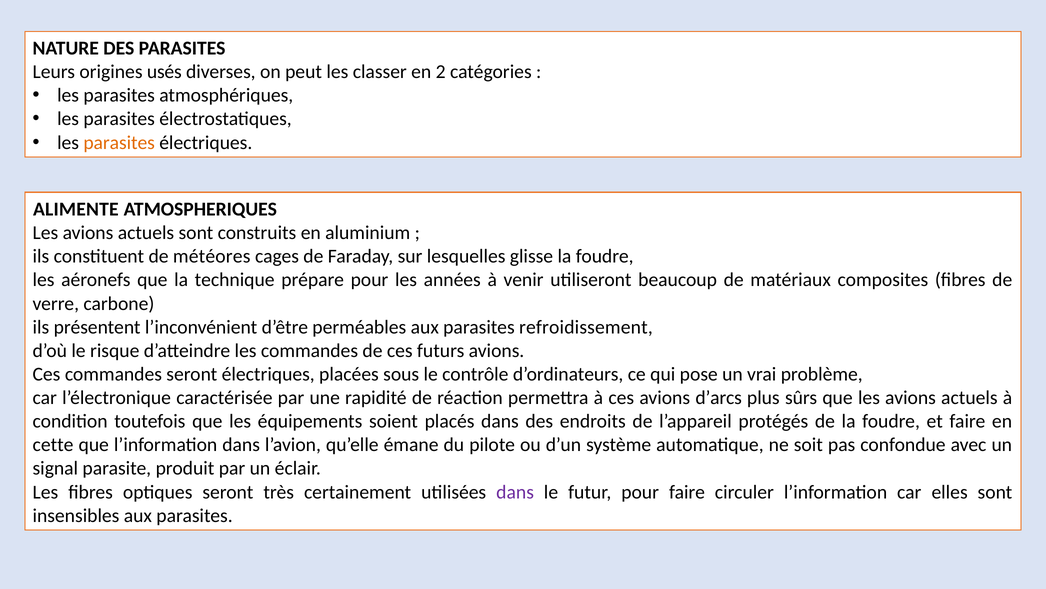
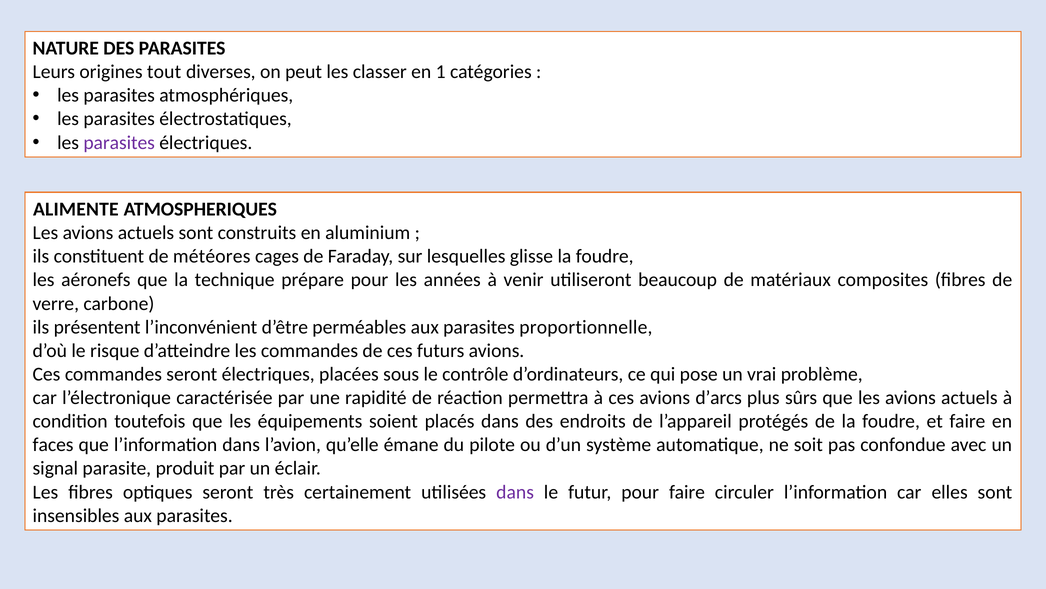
usés: usés -> tout (164, 72)
2: 2 -> 1 (441, 72)
parasites colour: orange -> purple (119, 142)
refroidissement: refroidissement -> proportionnelle (586, 327)
cette: cette -> faces (53, 444)
